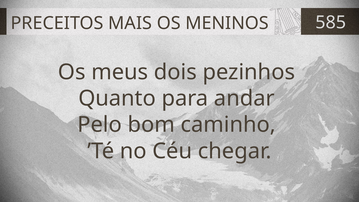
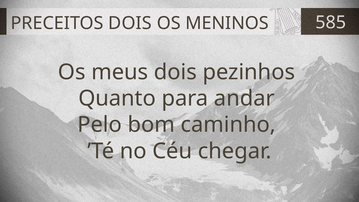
PRECEITOS MAIS: MAIS -> DOIS (130, 23)
